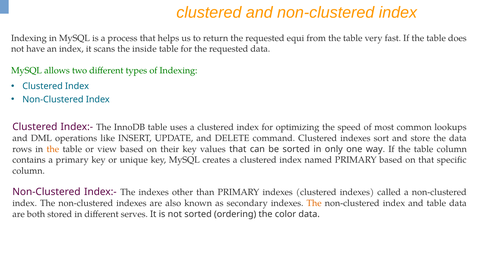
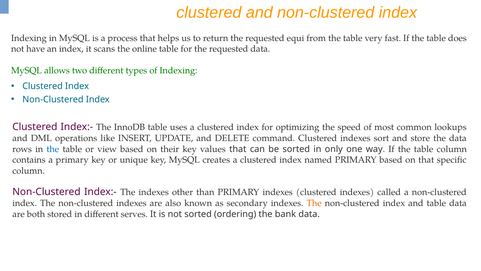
inside: inside -> online (145, 49)
the colour: orange -> blue (53, 149)
color: color -> bank (285, 214)
